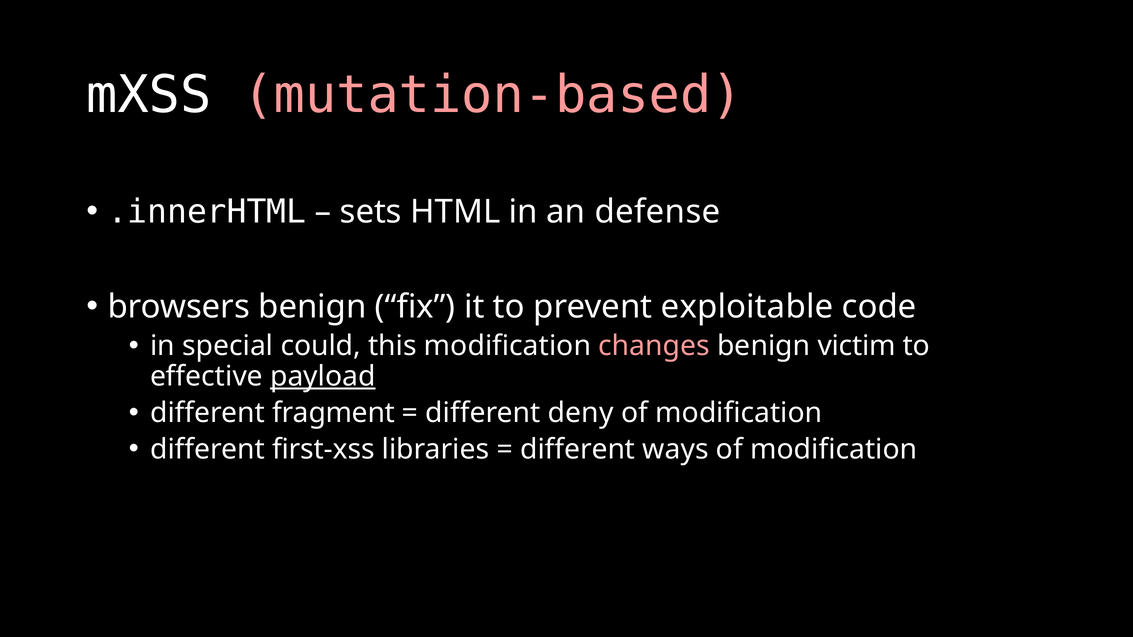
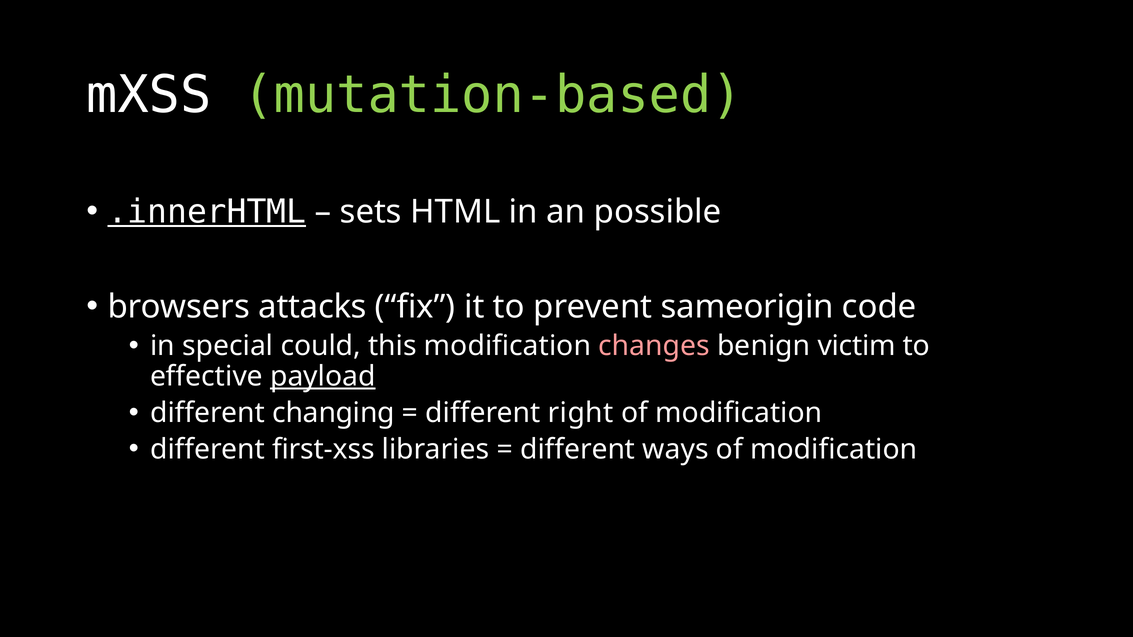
mutation-based colour: pink -> light green (493, 95)
.innerHTML underline: none -> present (207, 212)
defense: defense -> possible (658, 212)
browsers benign: benign -> attacks (313, 307)
exploitable: exploitable -> sameorigin (747, 307)
fragment: fragment -> changing (334, 413)
deny: deny -> right (581, 413)
